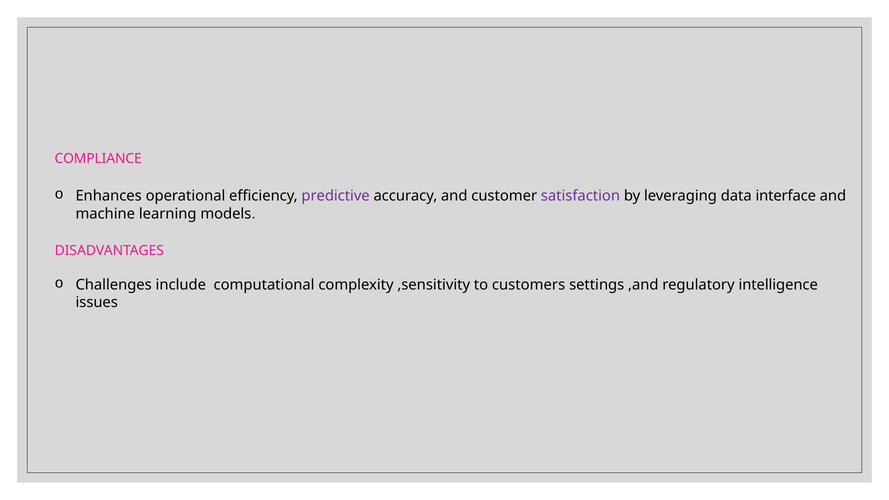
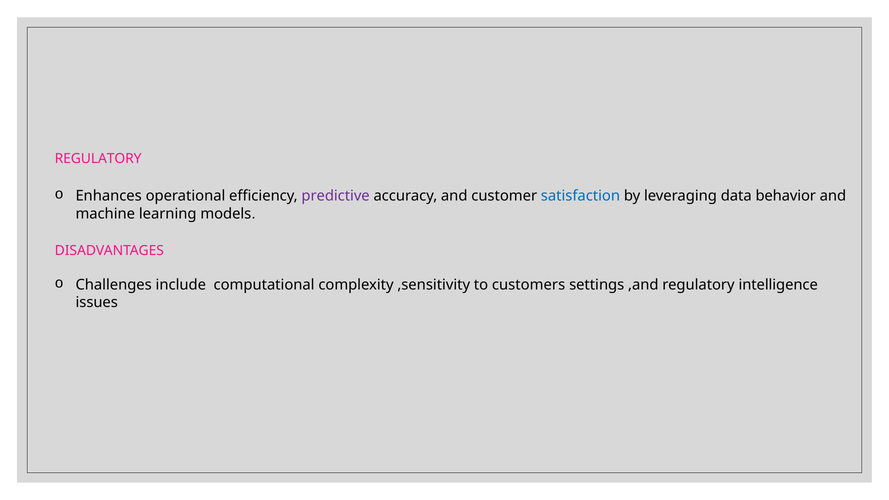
COMPLIANCE: COMPLIANCE -> REGULATORY (98, 159)
satisfaction colour: purple -> blue (580, 196)
interface: interface -> behavior (786, 196)
